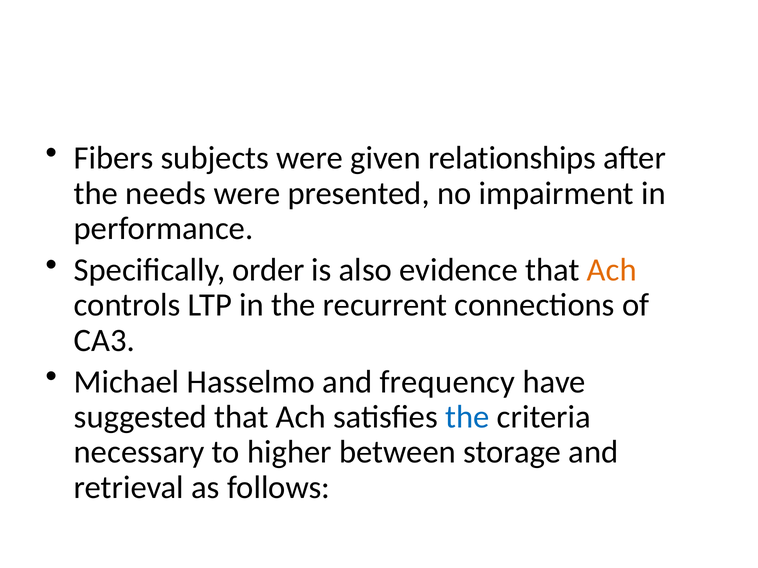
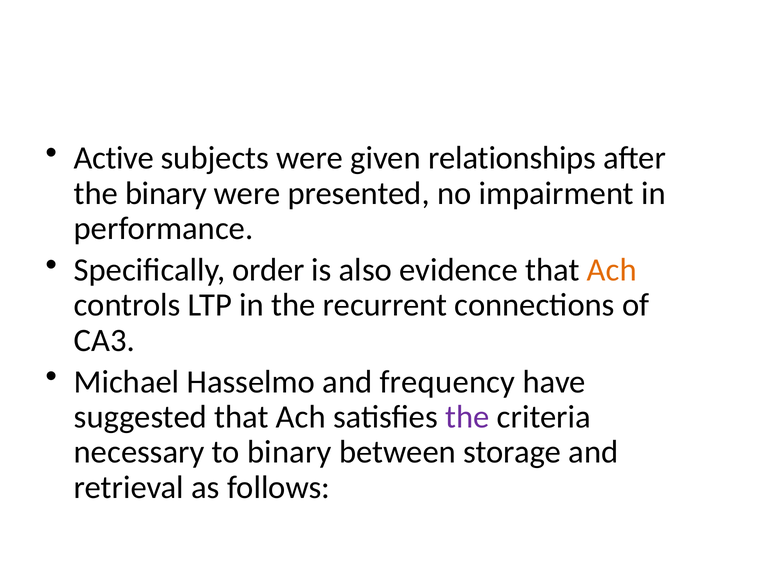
Fibers: Fibers -> Active (114, 158)
the needs: needs -> binary (166, 194)
the colour: blue -> purple (467, 417)
to higher: higher -> binary (289, 453)
